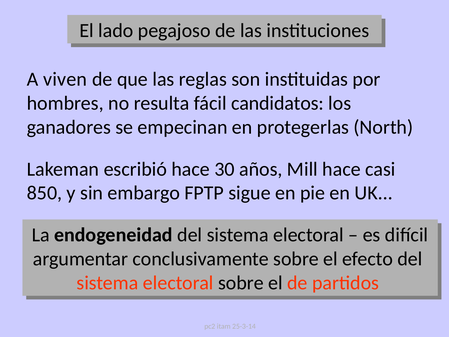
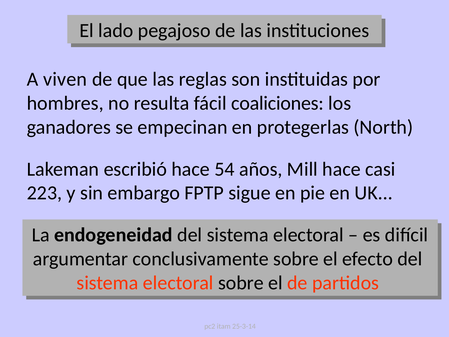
candidatos: candidatos -> coaliciones (278, 103)
30: 30 -> 54 (225, 169)
850: 850 -> 223 (44, 193)
